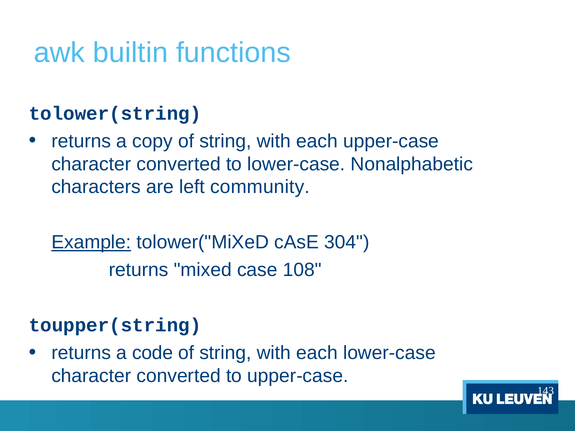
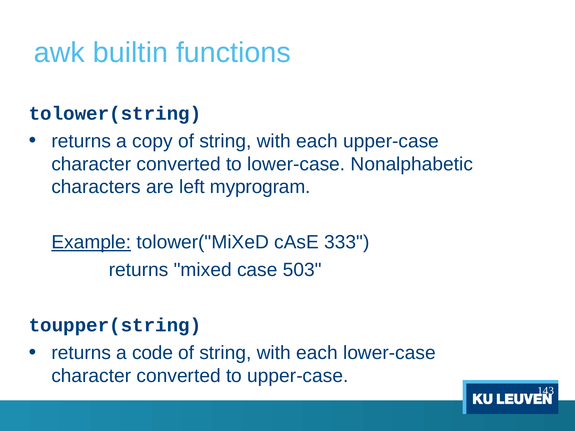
community: community -> myprogram (260, 187)
304: 304 -> 333 (347, 242)
108: 108 -> 503 (302, 270)
